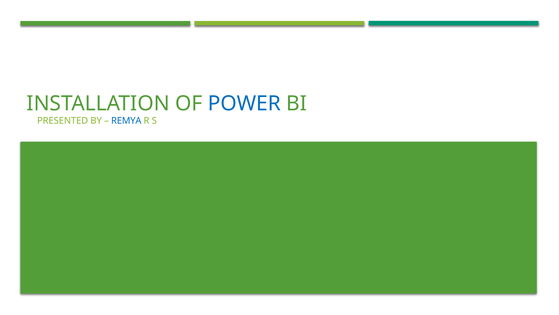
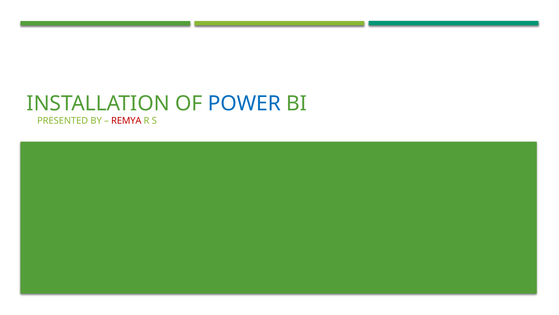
REMYA colour: blue -> red (126, 121)
